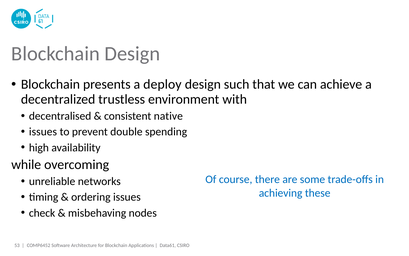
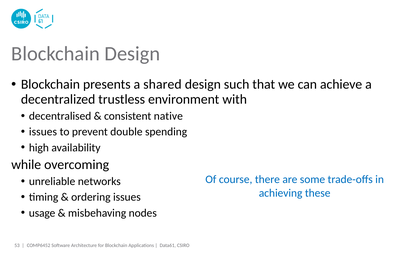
deploy: deploy -> shared (162, 84)
check: check -> usage (42, 213)
